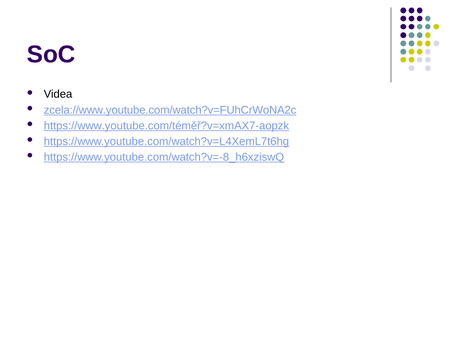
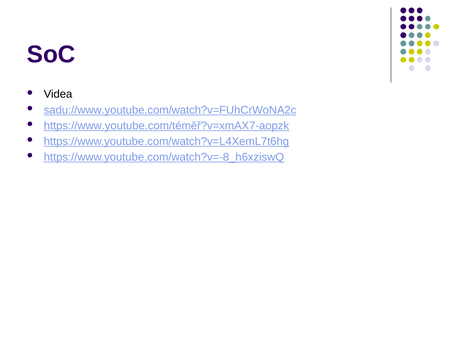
zcela://www.youtube.com/watch?v=FUhCrWoNA2c: zcela://www.youtube.com/watch?v=FUhCrWoNA2c -> sadu://www.youtube.com/watch?v=FUhCrWoNA2c (170, 110)
